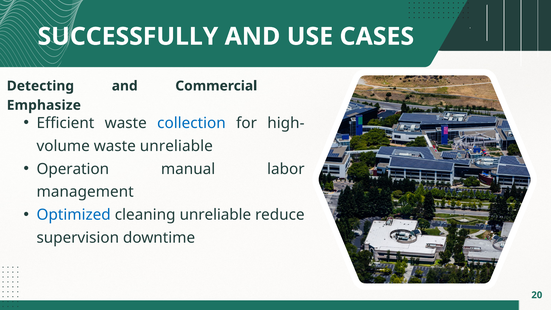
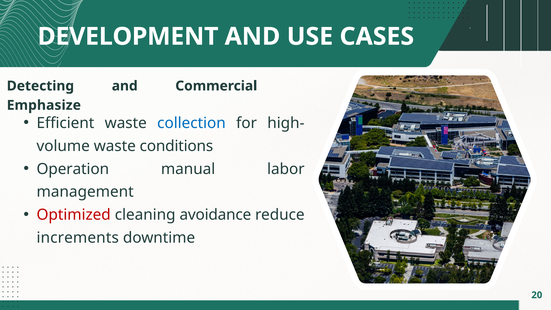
SUCCESSFULLY: SUCCESSFULLY -> DEVELOPMENT (128, 37)
waste unreliable: unreliable -> conditions (176, 146)
Optimized colour: blue -> red (74, 215)
cleaning unreliable: unreliable -> avoidance (215, 215)
supervision: supervision -> increments (78, 238)
